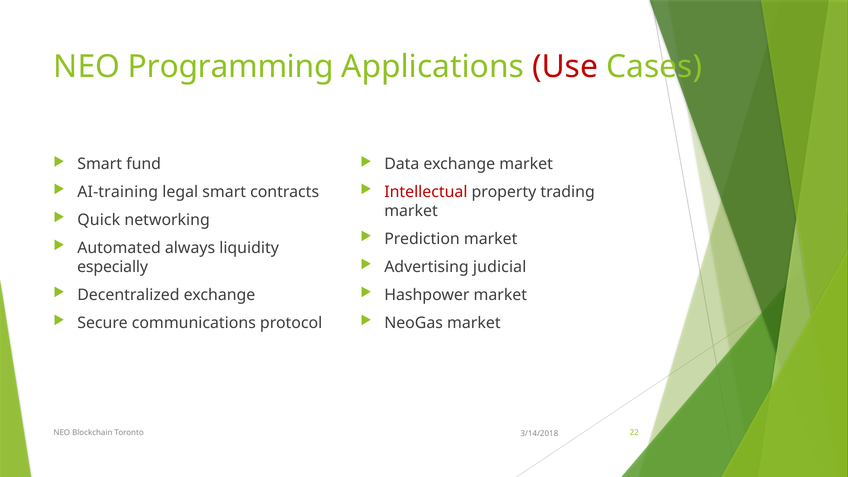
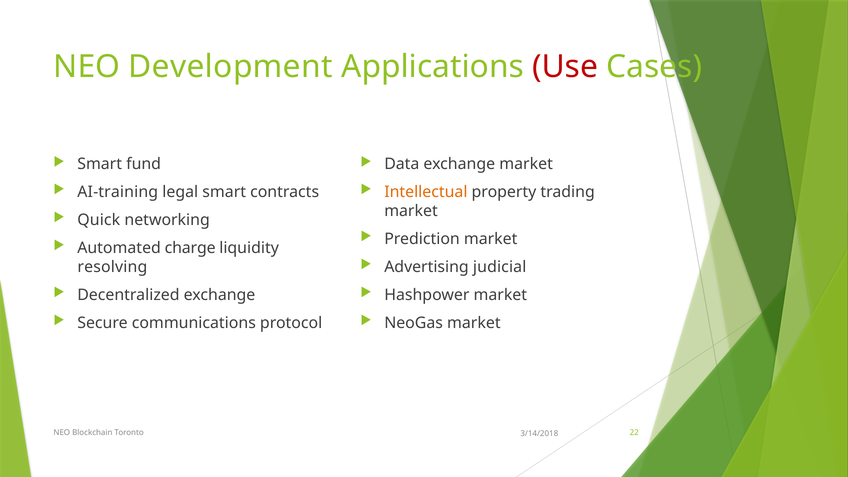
Programming: Programming -> Development (231, 67)
Intellectual colour: red -> orange (426, 192)
always: always -> charge (190, 248)
especially: especially -> resolving (112, 267)
